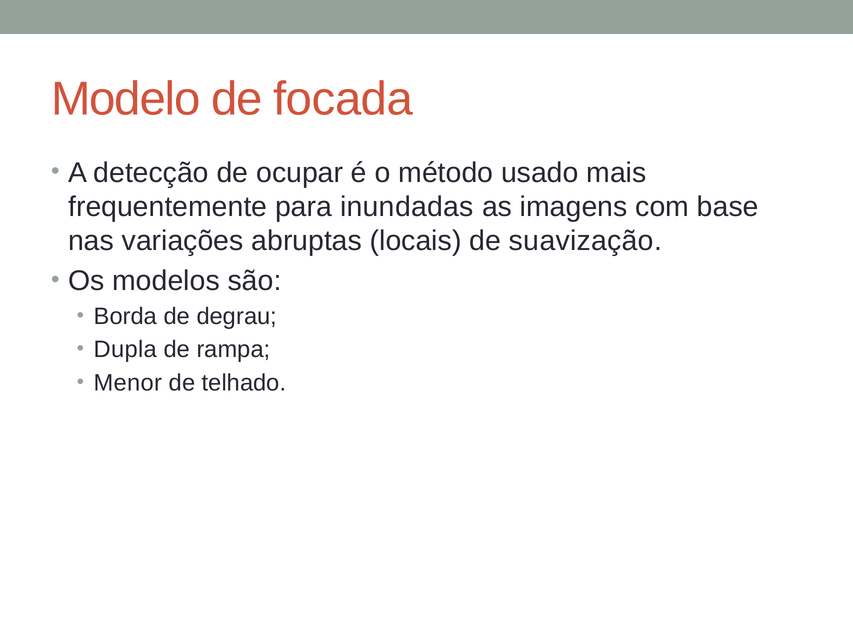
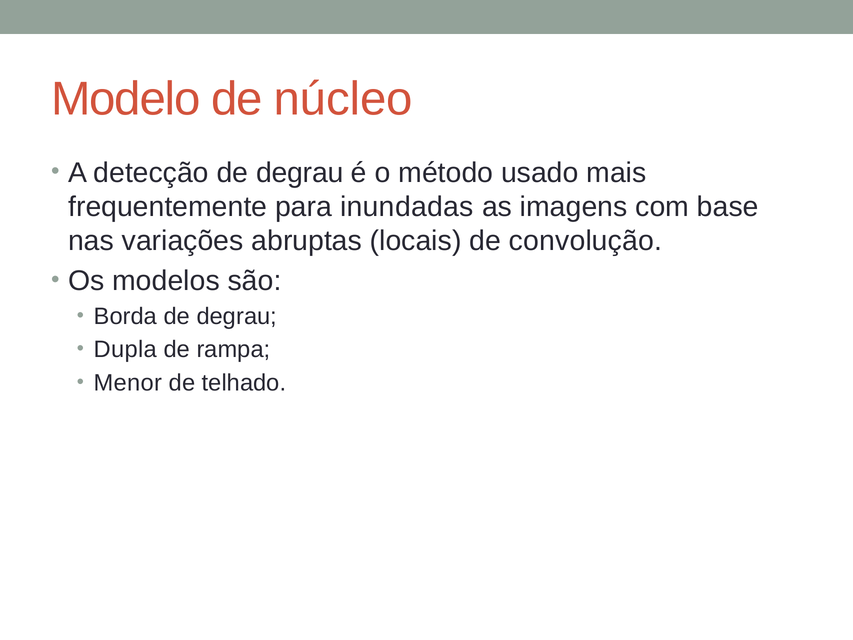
focada: focada -> núcleo (343, 99)
detecção de ocupar: ocupar -> degrau (300, 173)
suavização: suavização -> convolução (585, 241)
